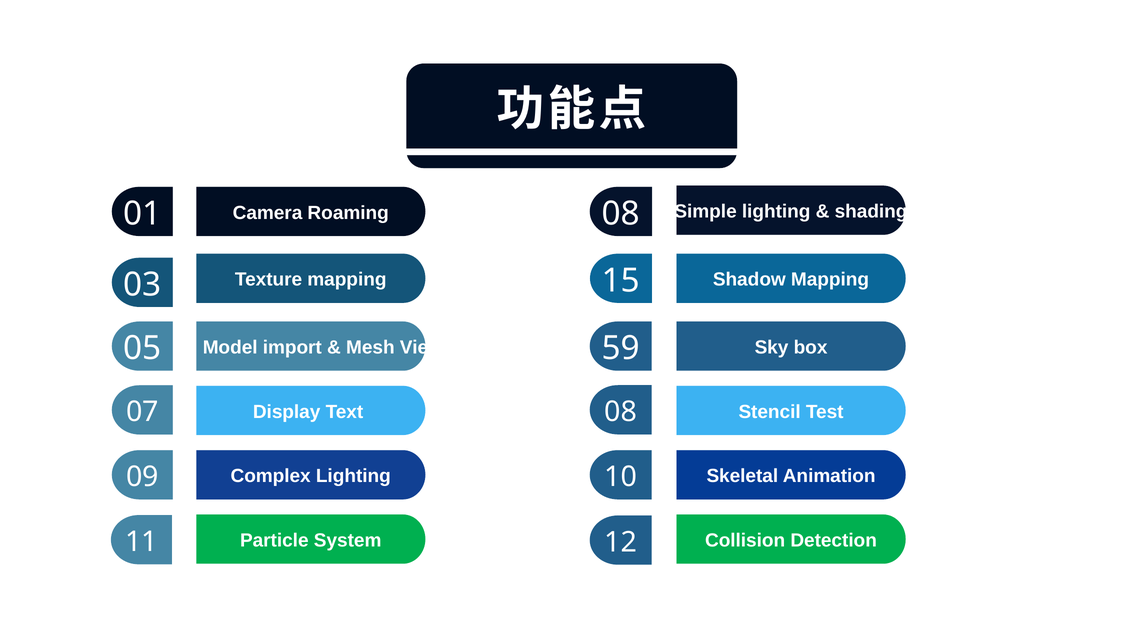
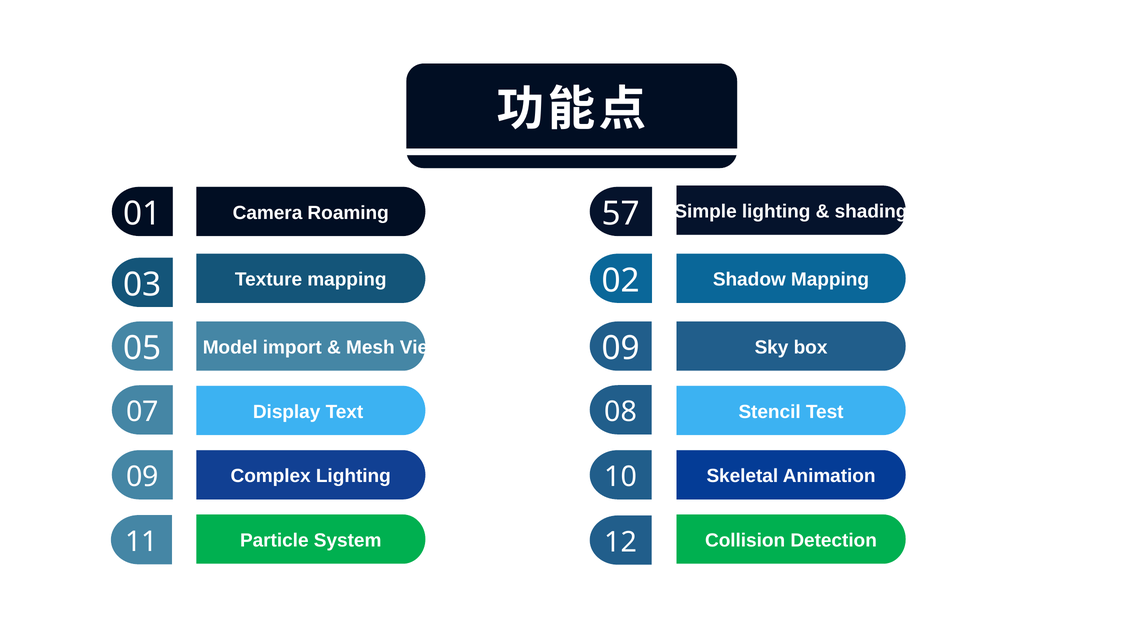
Roaming 08: 08 -> 57 (621, 214)
15: 15 -> 02 (621, 281)
Viewing 59: 59 -> 09 (621, 348)
